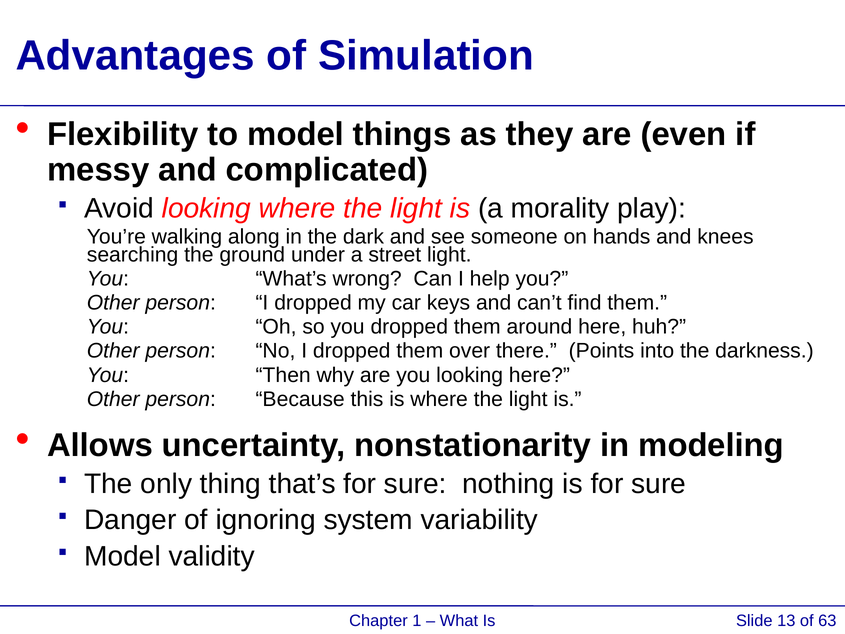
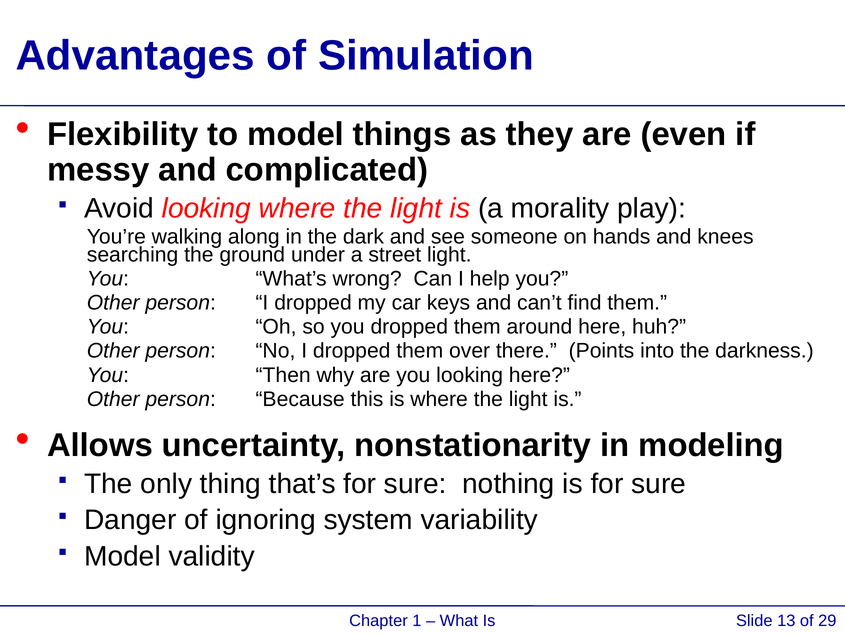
63: 63 -> 29 (827, 621)
